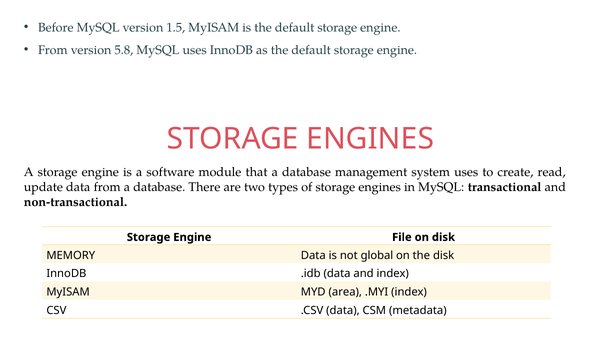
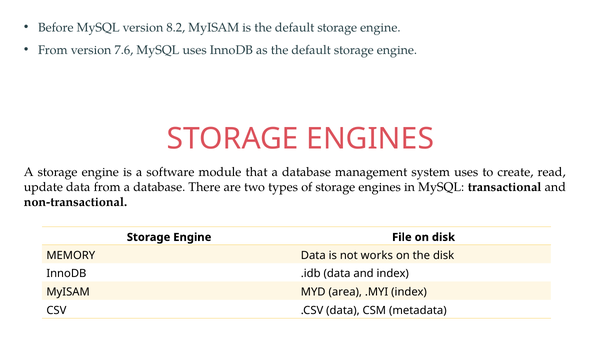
1.5: 1.5 -> 8.2 (176, 27)
5.8: 5.8 -> 7.6 (124, 50)
global: global -> works (377, 256)
